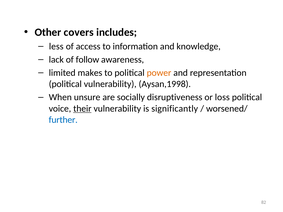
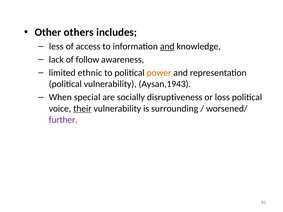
covers: covers -> others (79, 32)
and underline: none -> present (167, 46)
makes: makes -> ethnic (90, 73)
Aysan,1998: Aysan,1998 -> Aysan,1943 (165, 84)
unsure: unsure -> special (87, 97)
significantly: significantly -> surrounding (175, 109)
further colour: blue -> purple (63, 120)
